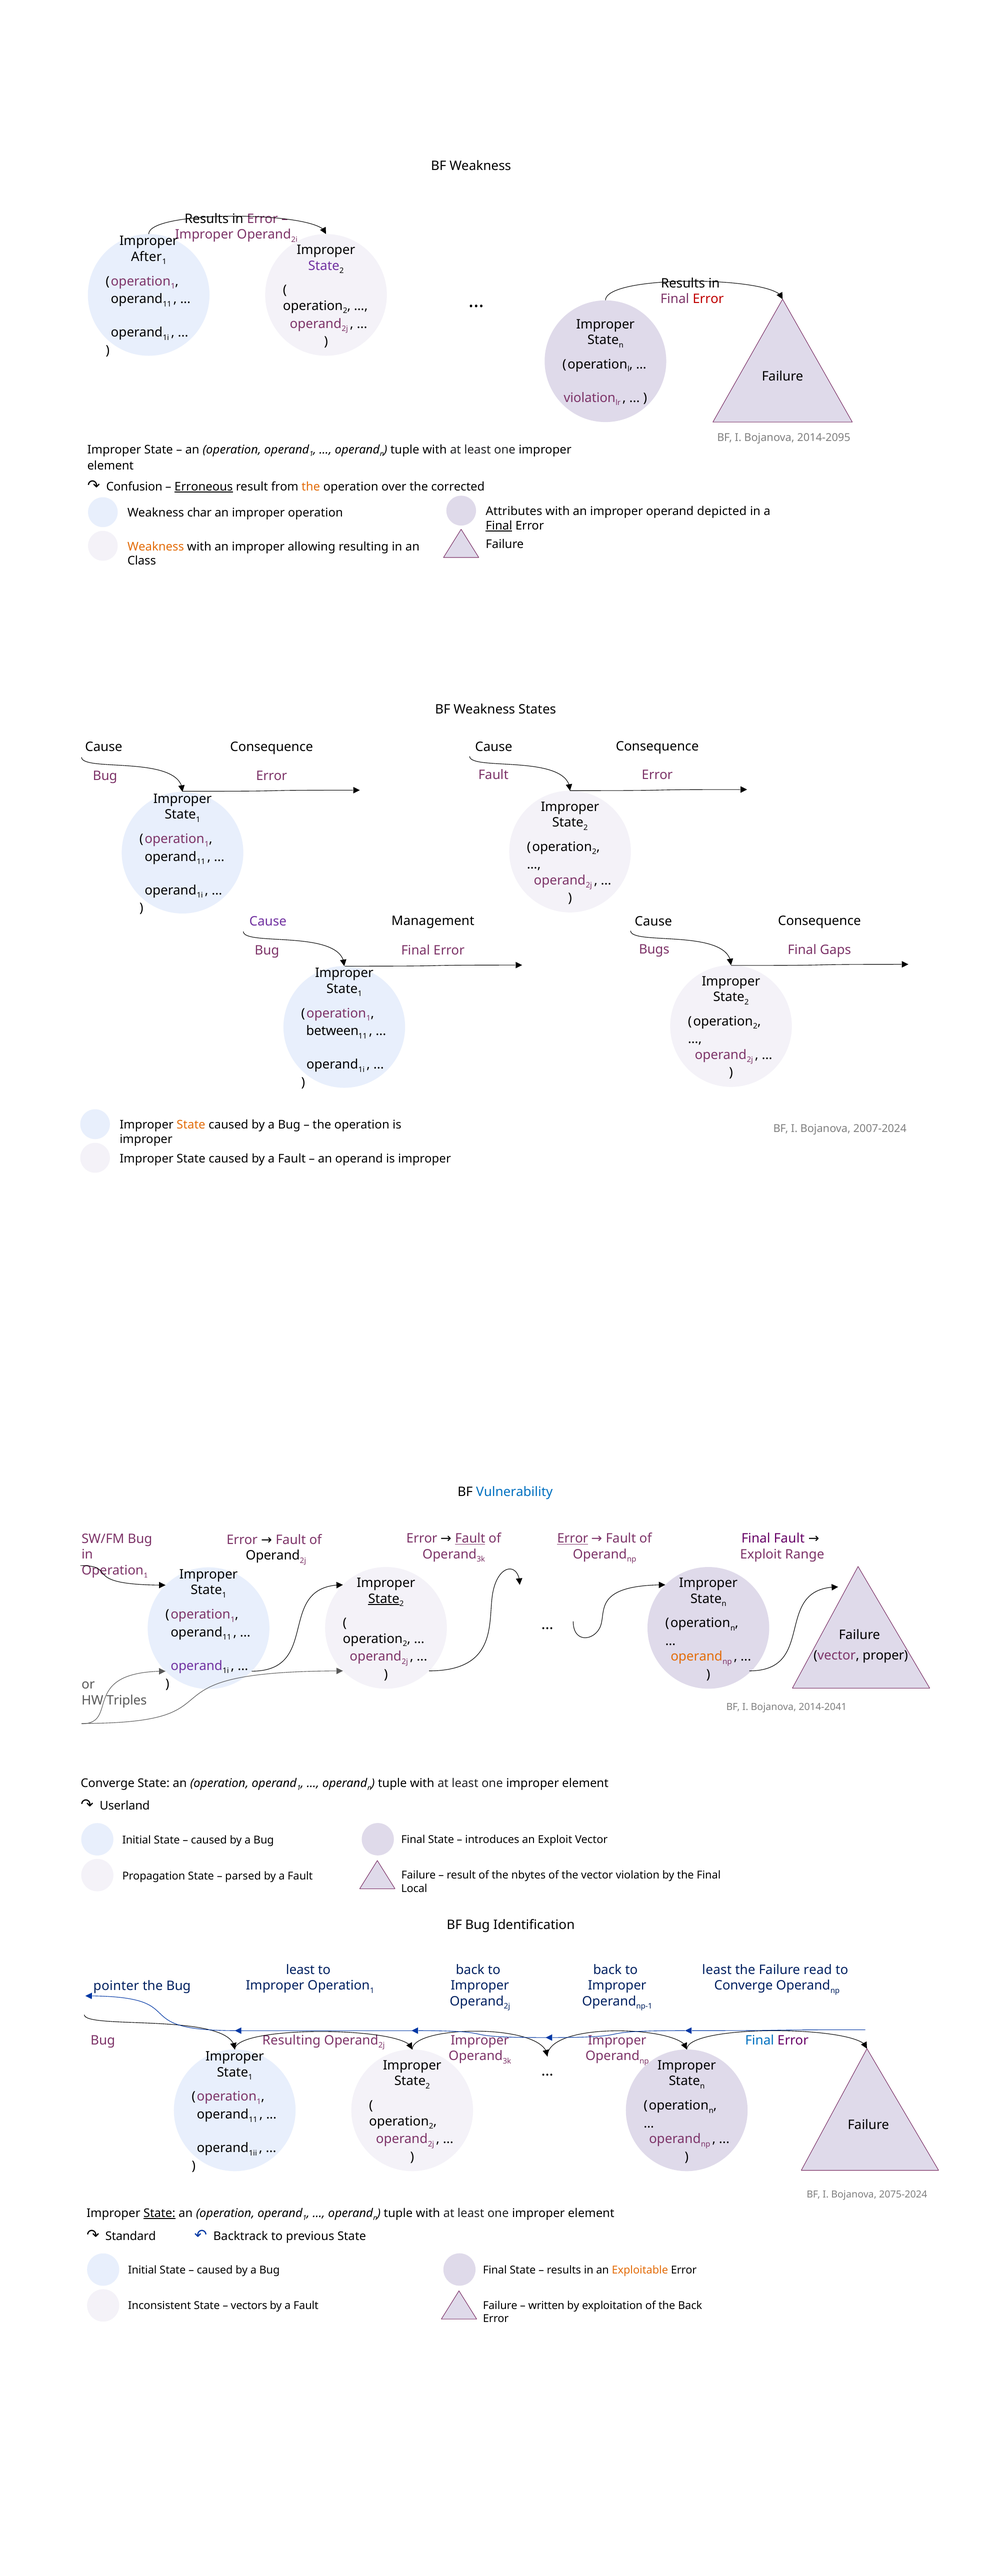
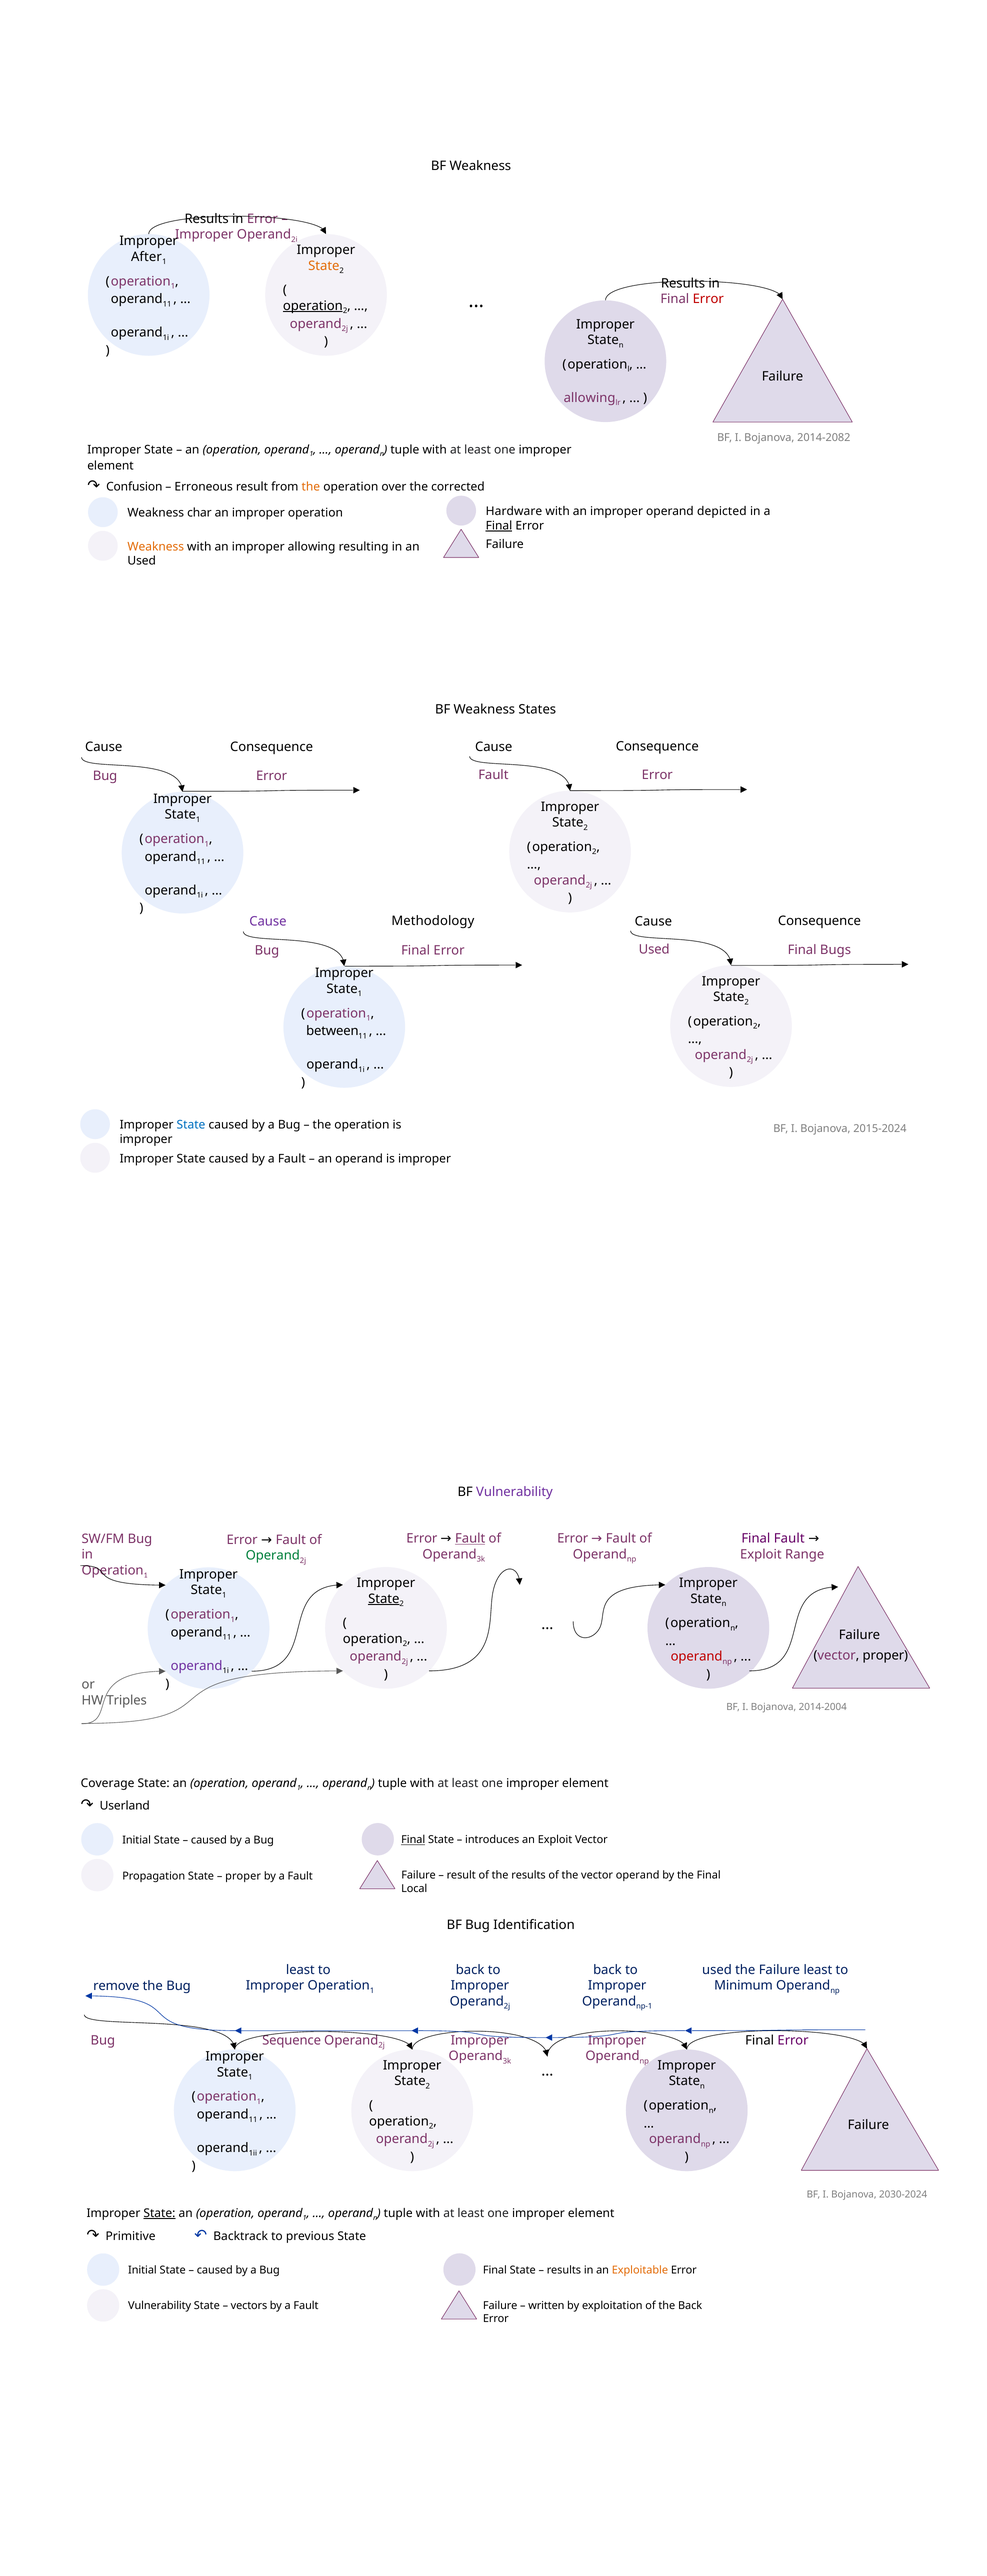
State colour: purple -> orange (324, 266)
operation underline: none -> present (313, 306)
violation: violation -> allowing (590, 398)
2014-2095: 2014-2095 -> 2014-2082 (824, 437)
Erroneous underline: present -> none (204, 487)
Attributes: Attributes -> Hardware (514, 511)
Class: Class -> Used (142, 561)
Management: Management -> Methodology (433, 921)
Bugs: Bugs -> Used (654, 949)
Gaps: Gaps -> Bugs (836, 949)
State colour: orange -> blue (191, 1124)
2007-2024: 2007-2024 -> 2015-2024 (880, 1128)
Vulnerability colour: blue -> purple (514, 1491)
Error underline: present -> none (573, 1538)
Operand colour: black -> green (273, 1555)
operand colour: orange -> red (697, 1656)
2014-2041: 2014-2041 -> 2014-2004 (823, 1706)
Converge: Converge -> Coverage (108, 1782)
Final underline: none -> present (413, 1839)
the nbytes: nbytes -> results (528, 1874)
vector violation: violation -> operand (638, 1874)
parsed: parsed -> proper (243, 1875)
least: least -> used (717, 1969)
Failure read: read -> least (818, 1969)
Converge: Converge -> Minimum (744, 1985)
pointer: pointer -> remove (116, 1985)
Resulting: Resulting -> Sequence (292, 2039)
Final colour: blue -> black (760, 2039)
2075-2024: 2075-2024 -> 2030-2024 (903, 2193)
Standard: Standard -> Primitive (131, 2235)
Inconsistent: Inconsistent -> Vulnerability (160, 2305)
